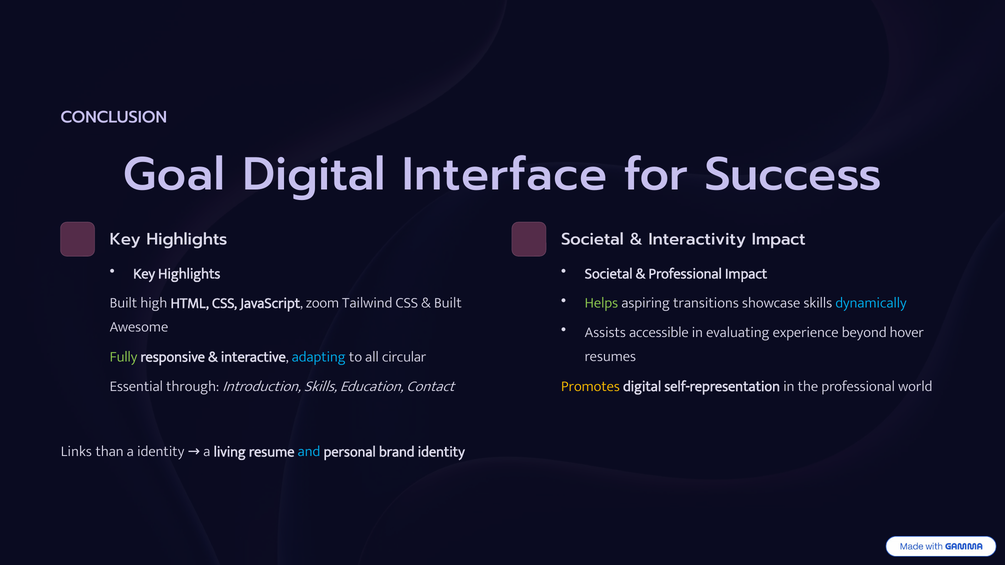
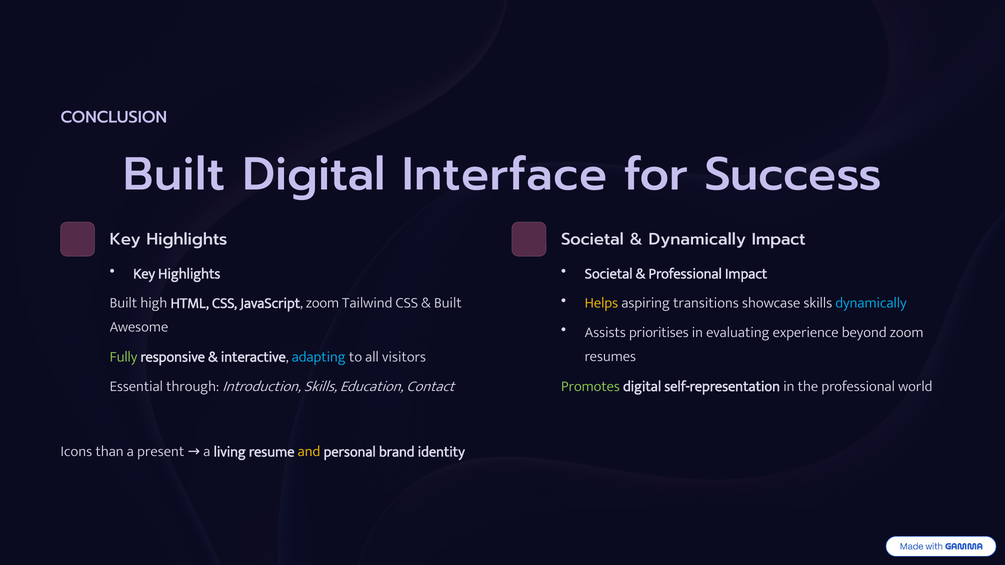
Goal: Goal -> Built (174, 175)
Interactivity: Interactivity -> Dynamically (697, 240)
Helps colour: light green -> yellow (601, 303)
accessible: accessible -> prioritises (659, 333)
beyond hover: hover -> zoom (907, 333)
circular: circular -> visitors (404, 357)
Promotes colour: yellow -> light green (590, 386)
and colour: light blue -> yellow (309, 452)
Links: Links -> Icons (76, 452)
a identity: identity -> present (161, 452)
